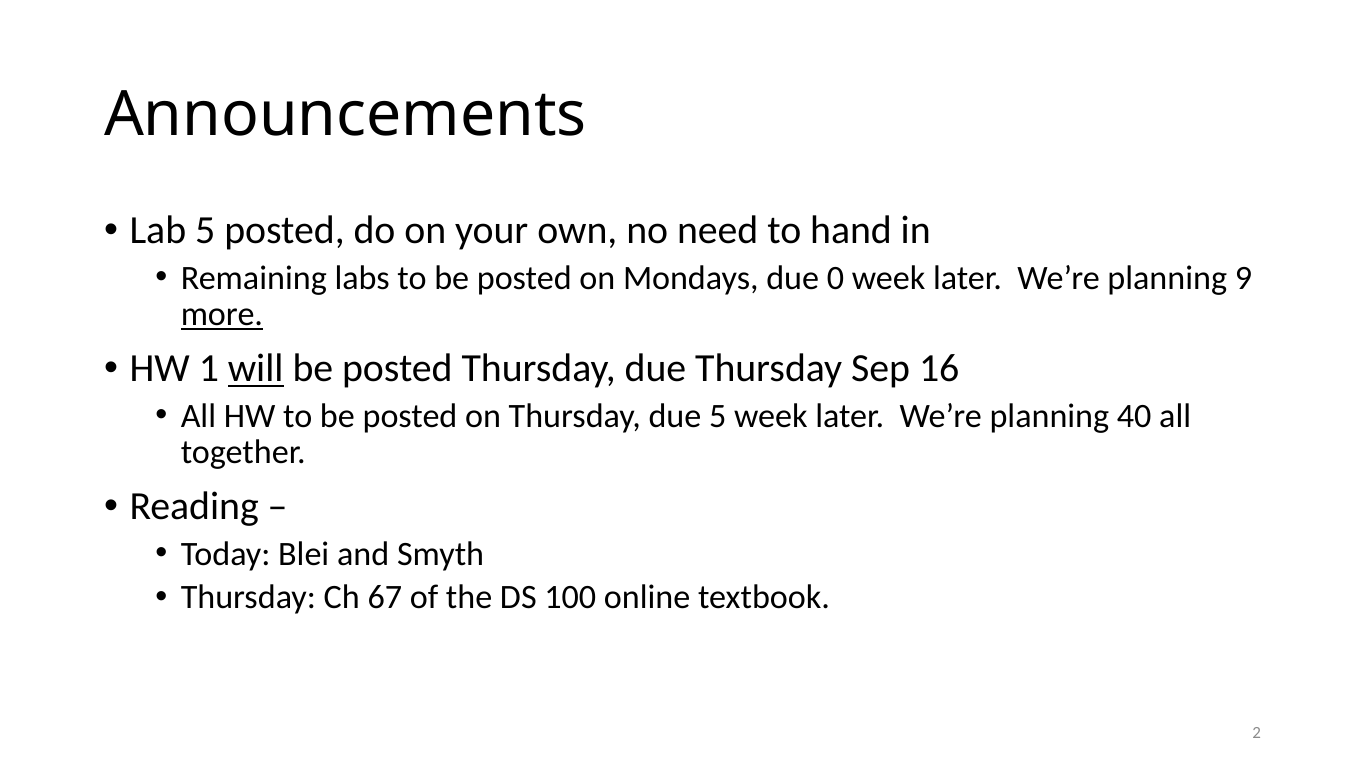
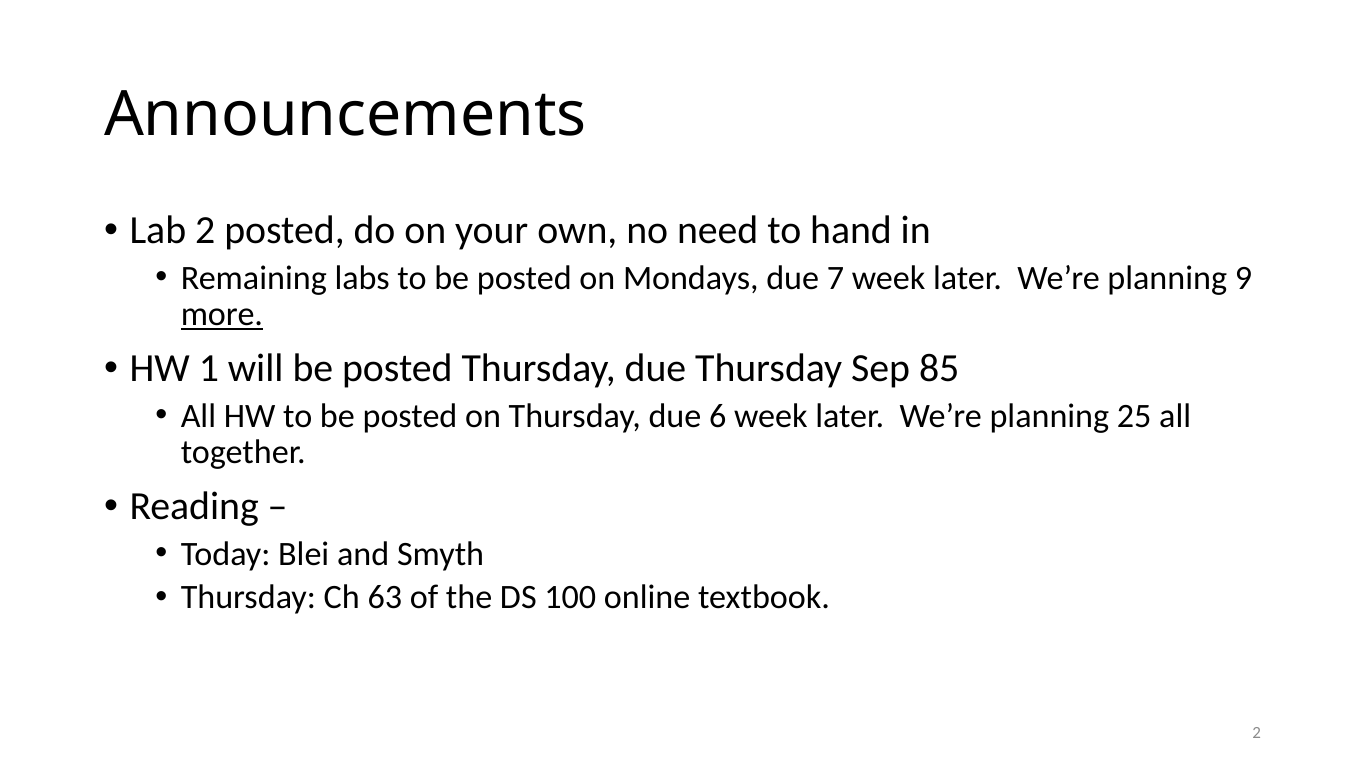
Lab 5: 5 -> 2 (205, 231)
0: 0 -> 7 (835, 278)
will underline: present -> none (256, 369)
16: 16 -> 85 (939, 369)
due 5: 5 -> 6 (718, 416)
40: 40 -> 25 (1134, 416)
67: 67 -> 63 (385, 598)
